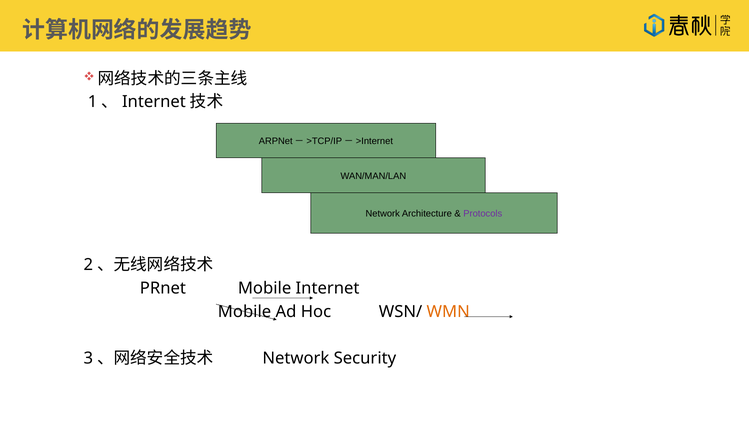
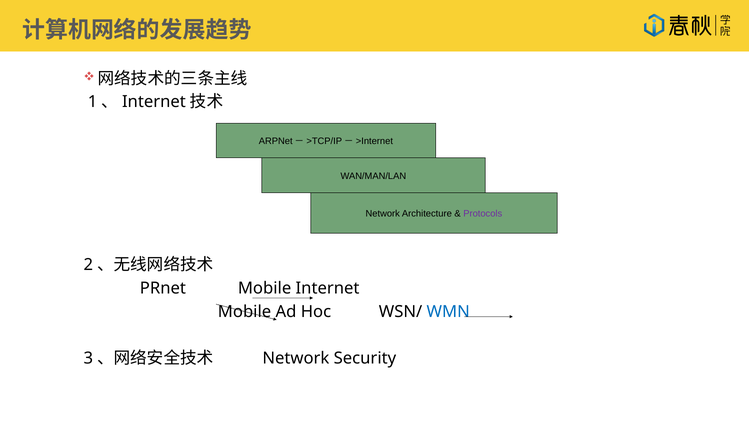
WMN colour: orange -> blue (448, 312)
